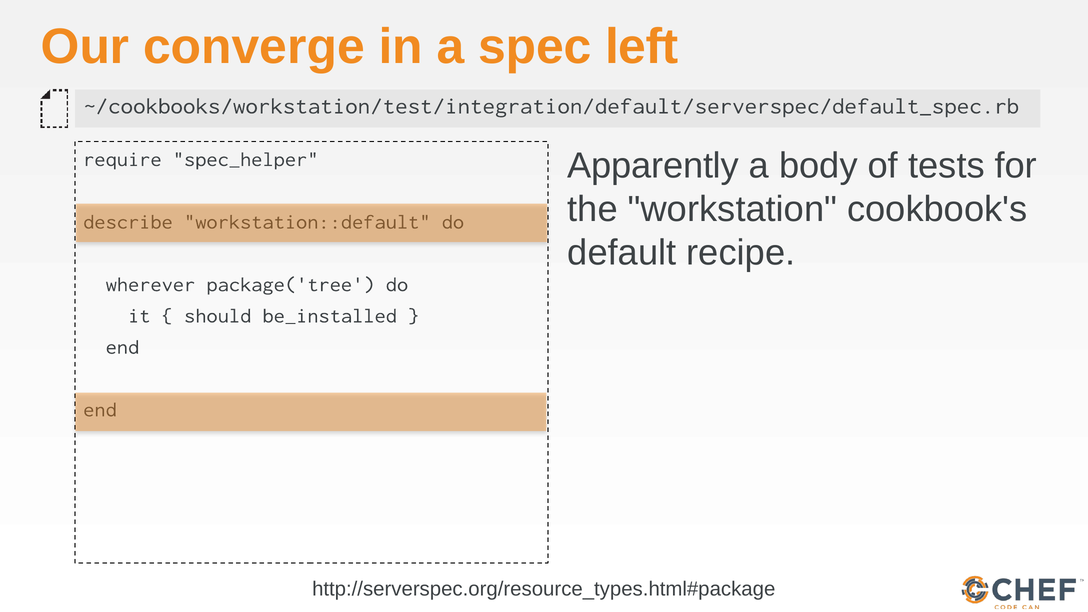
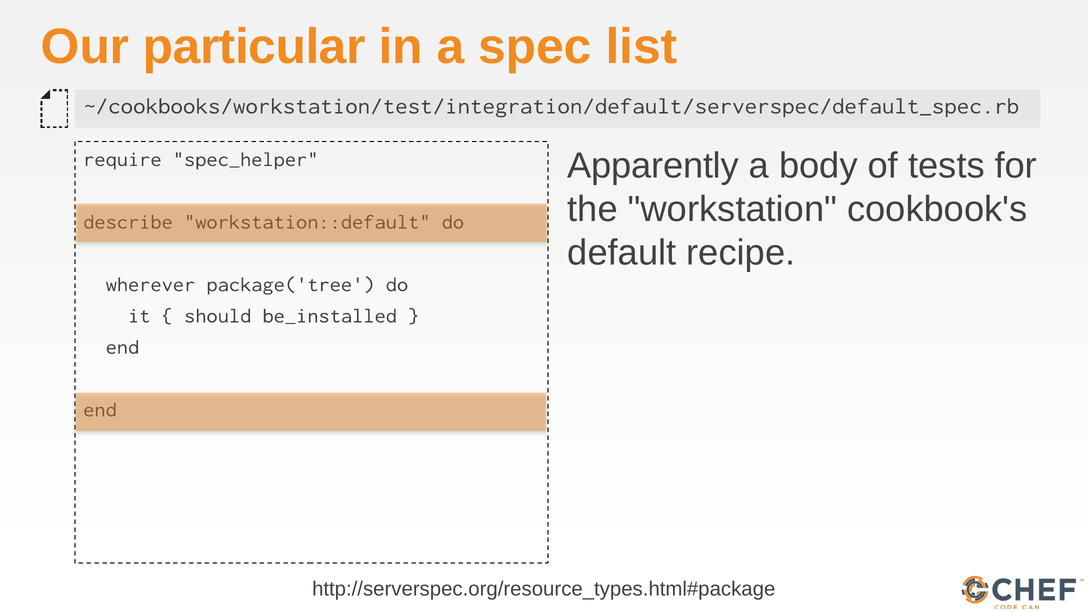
converge: converge -> particular (254, 47)
left: left -> list (641, 47)
